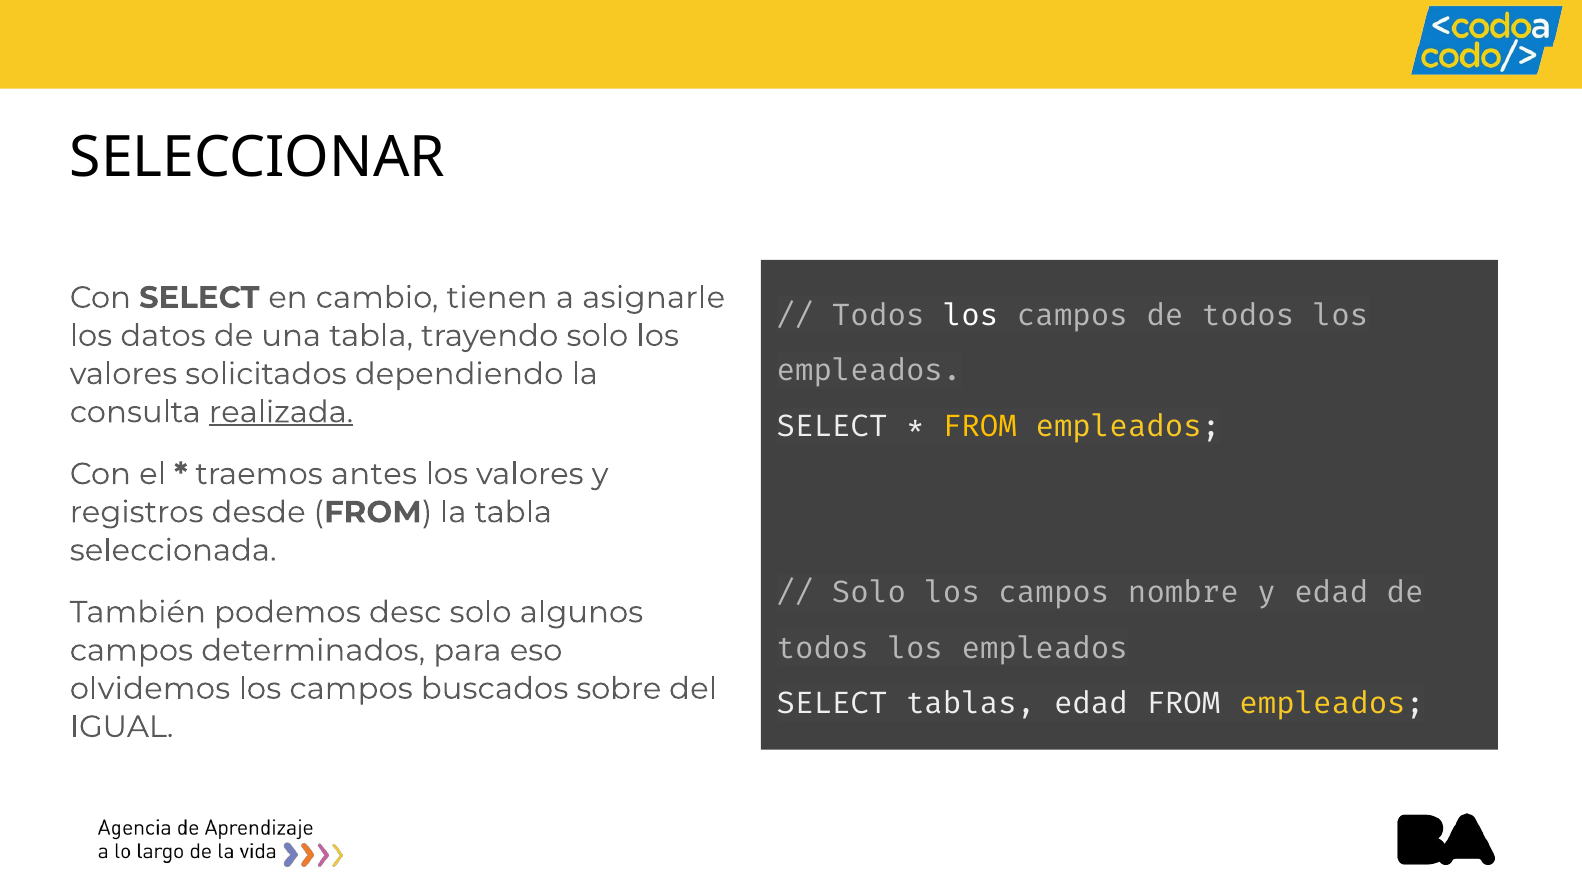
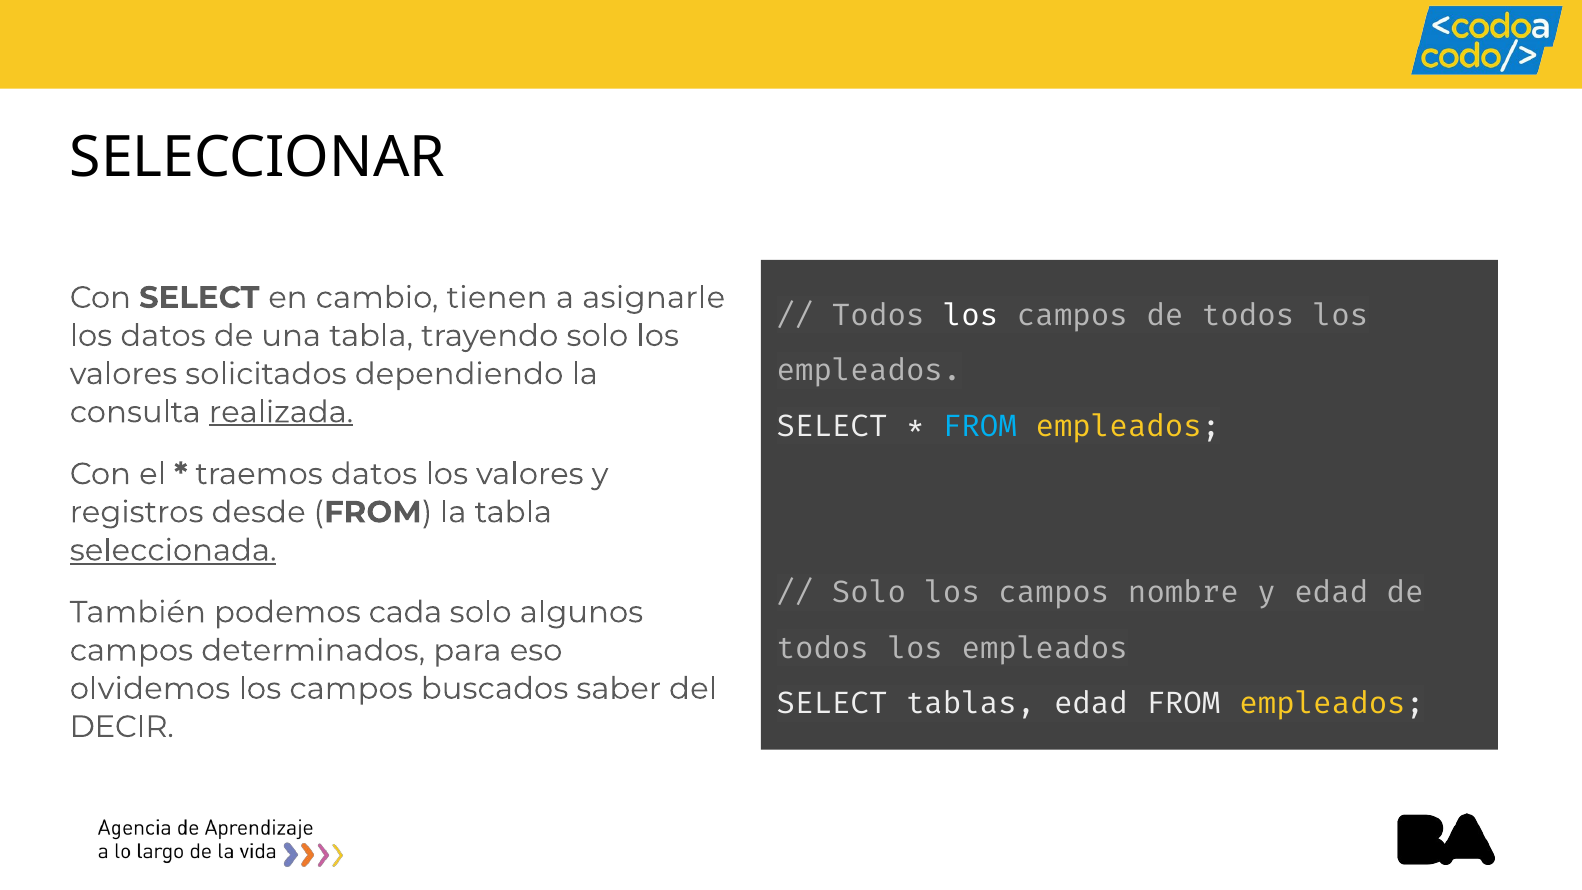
FROM colour: yellow -> light blue (980, 426)
traemos antes: antes -> datos (374, 474)
seleccionada underline: none -> present (173, 550)
desc: desc -> cada (405, 612)
sobre: sobre -> saber (619, 689)
IGUAL: IGUAL -> DECIR (122, 727)
